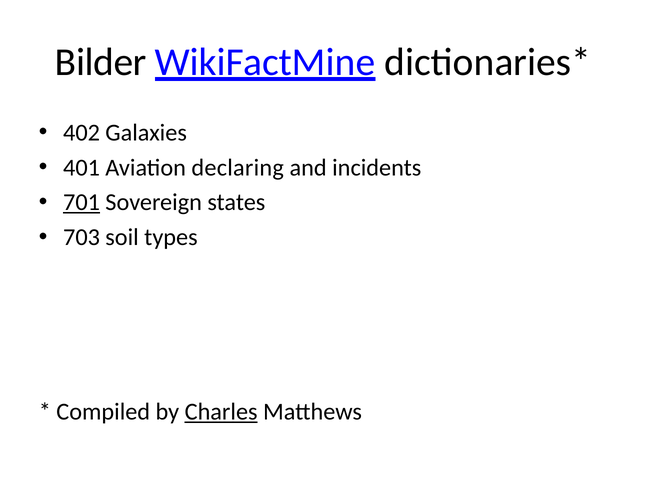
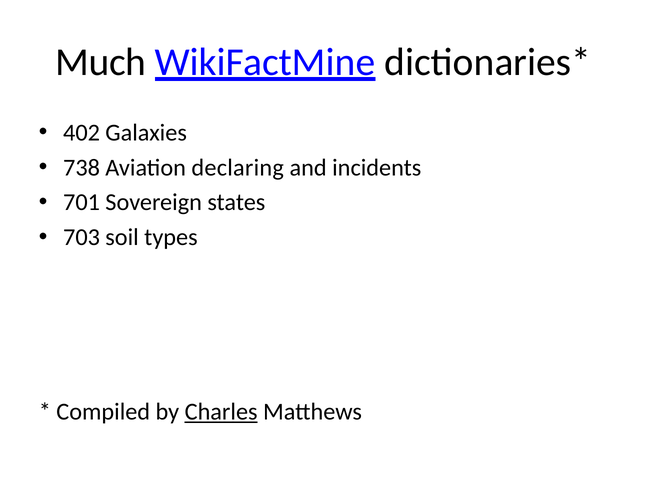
Bilder: Bilder -> Much (101, 62)
401: 401 -> 738 (82, 168)
701 underline: present -> none (82, 203)
